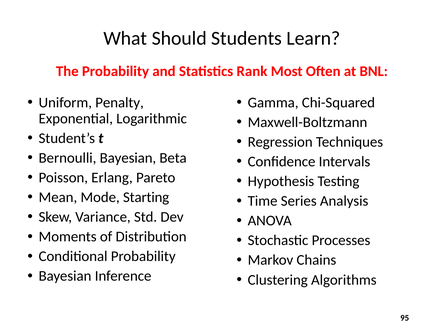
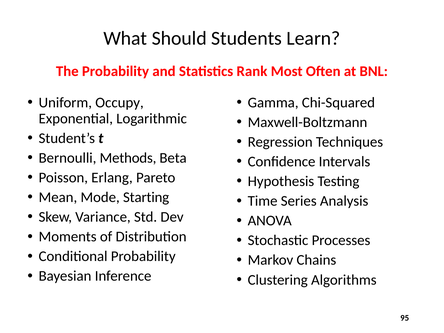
Penalty: Penalty -> Occupy (120, 103)
Bernoulli Bayesian: Bayesian -> Methods (128, 158)
